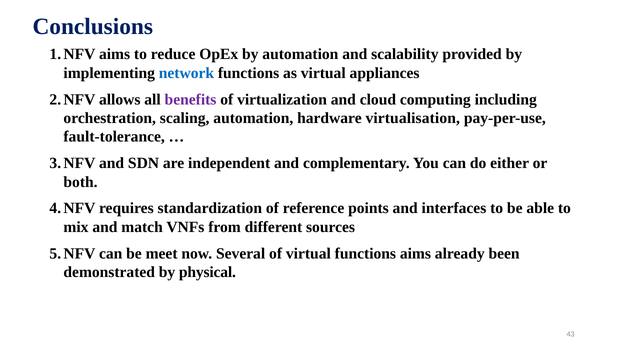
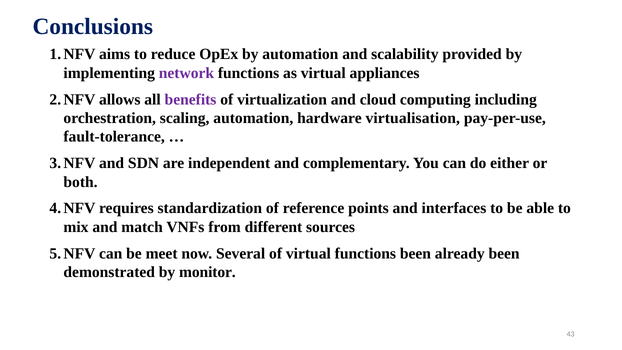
network colour: blue -> purple (186, 73)
functions aims: aims -> been (415, 253)
physical: physical -> monitor (207, 272)
